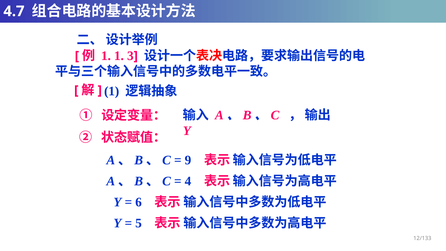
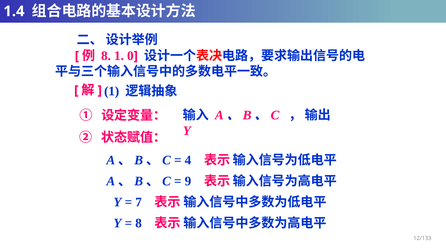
4.7: 4.7 -> 1.4 (14, 11)
1: 1 -> 8 (106, 56)
3: 3 -> 0 (130, 56)
9: 9 -> 4 (188, 160)
4: 4 -> 9 (188, 181)
6: 6 -> 7 (139, 202)
5: 5 -> 8 (139, 223)
